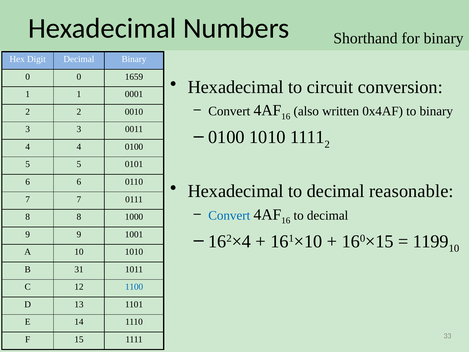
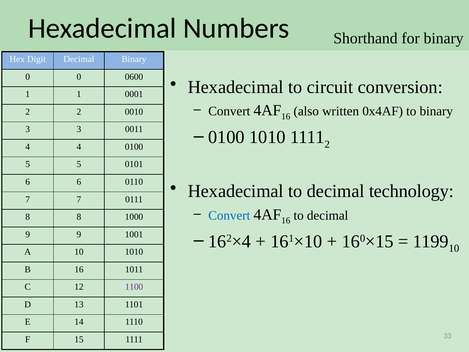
1659: 1659 -> 0600 (134, 77)
reasonable: reasonable -> technology (411, 191)
B 31: 31 -> 16 (79, 269)
1100 colour: blue -> purple (134, 287)
